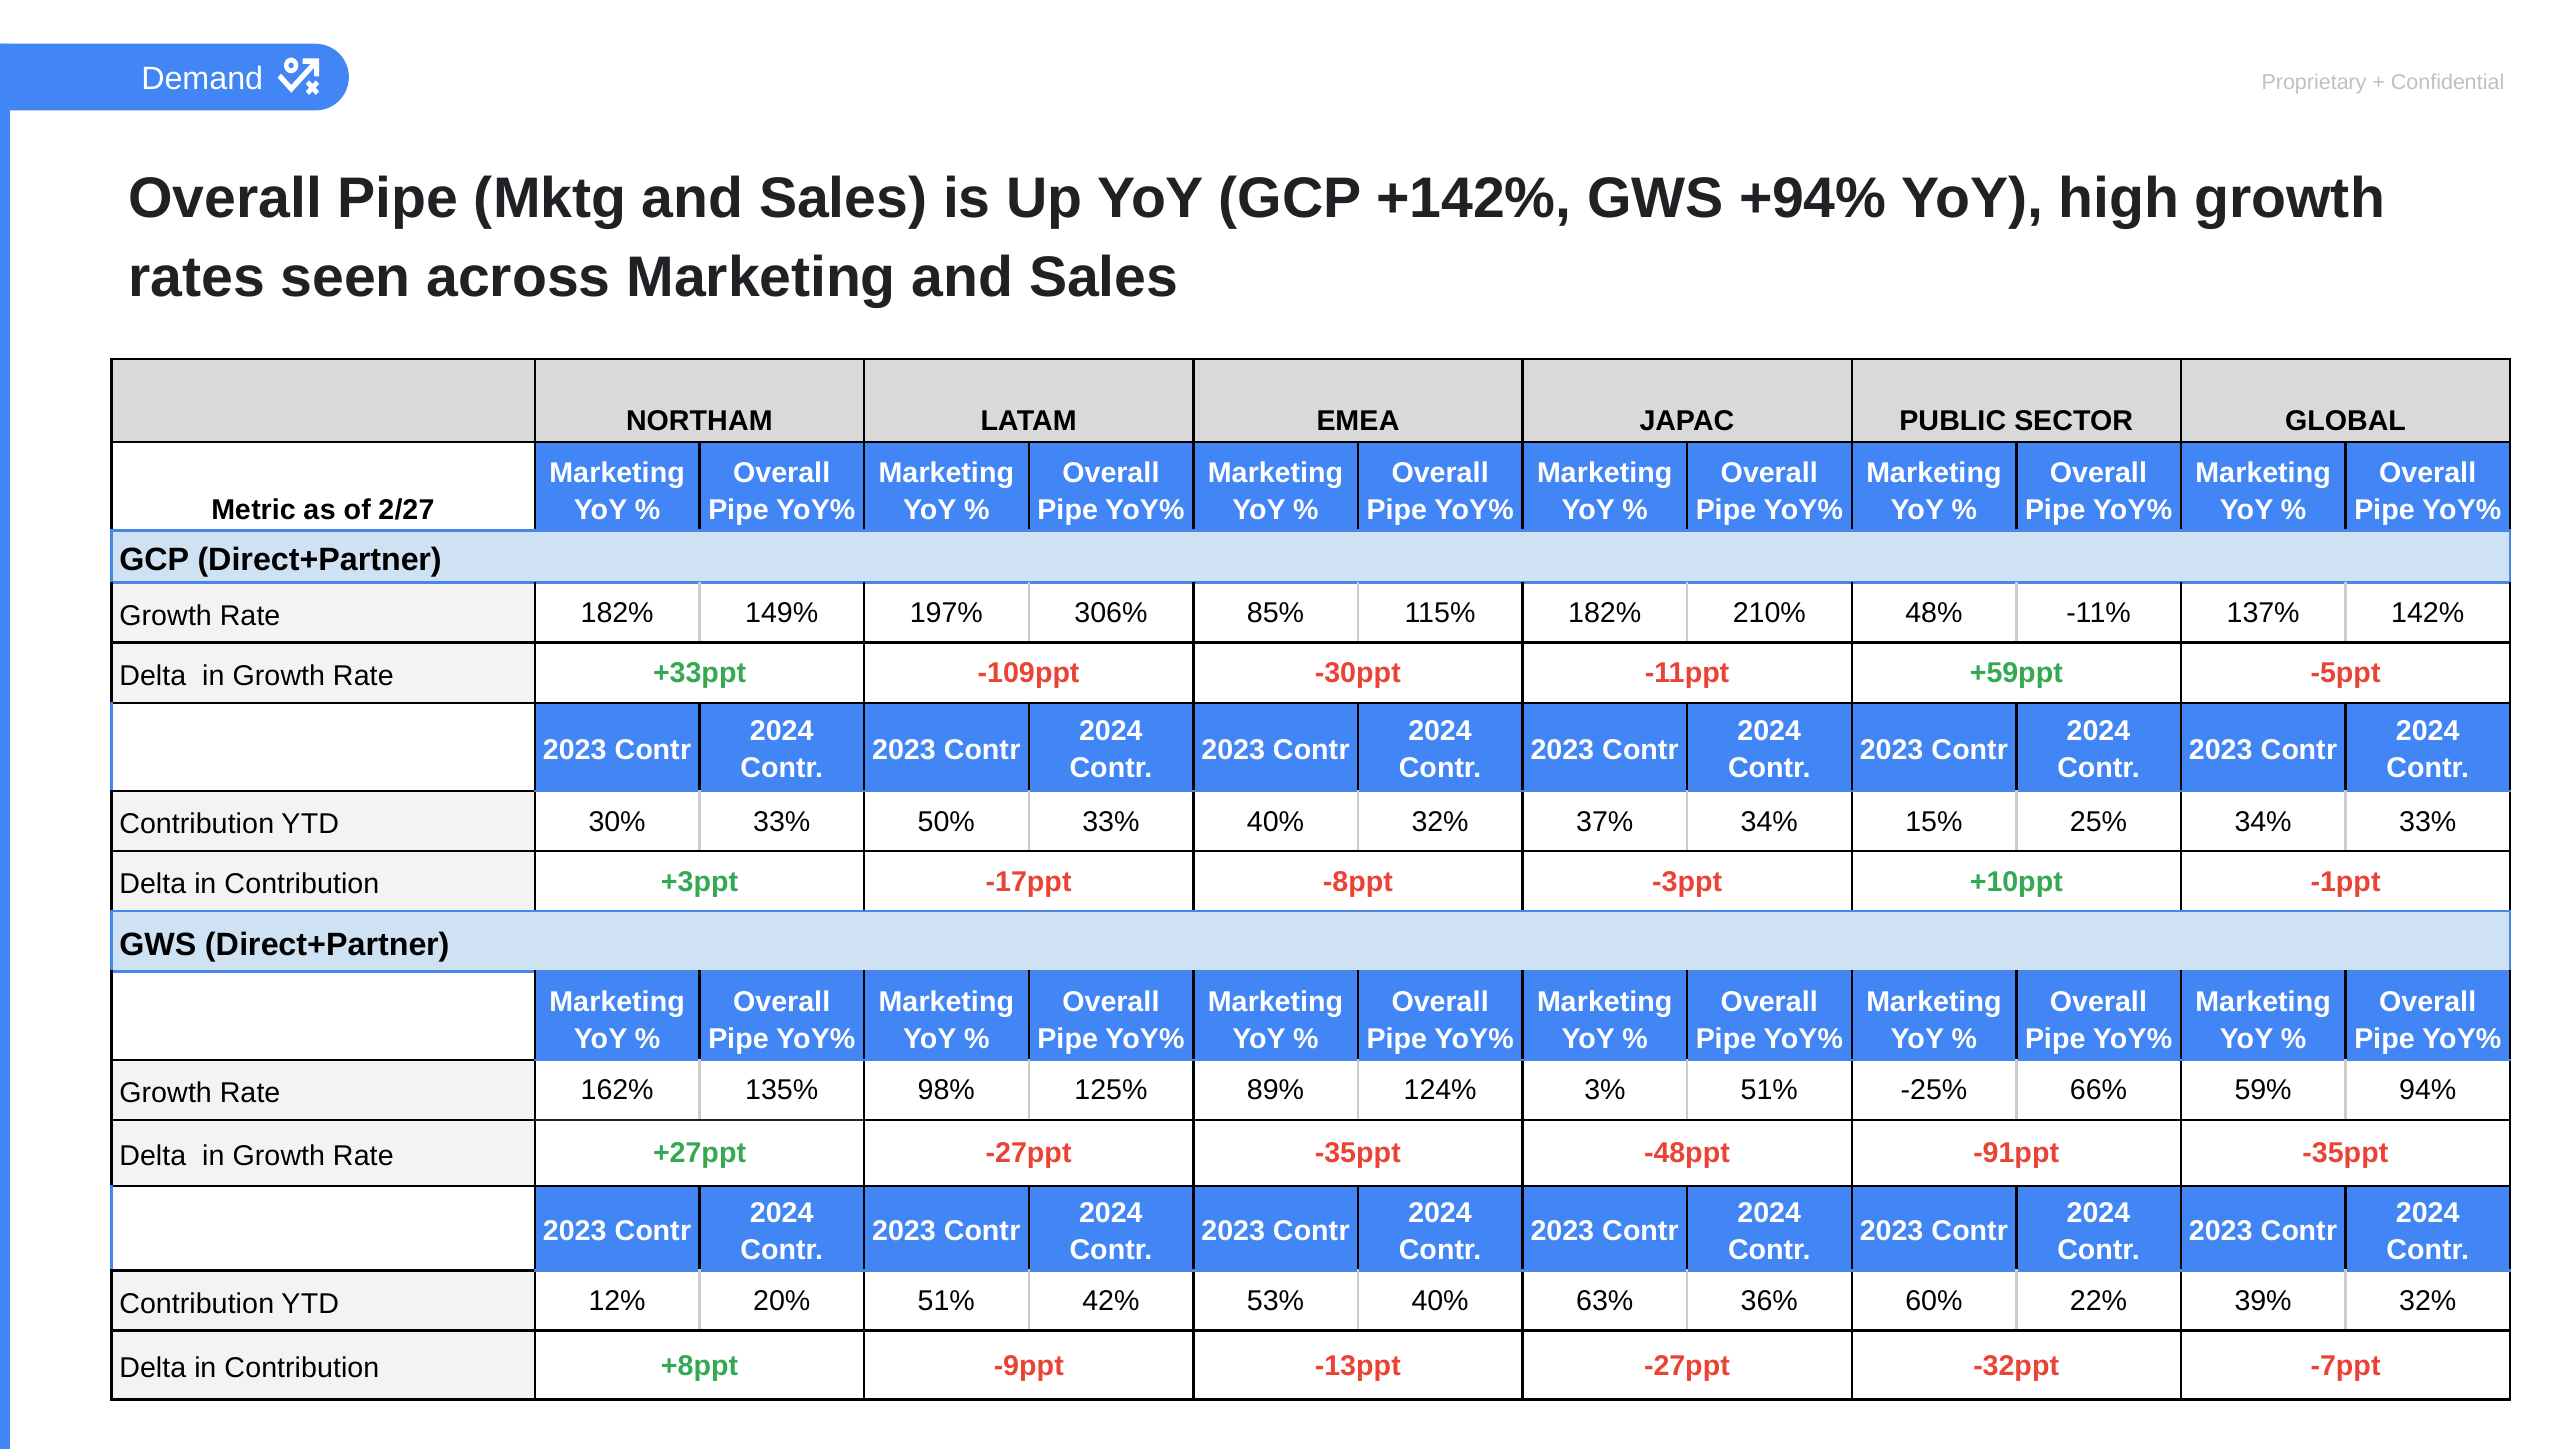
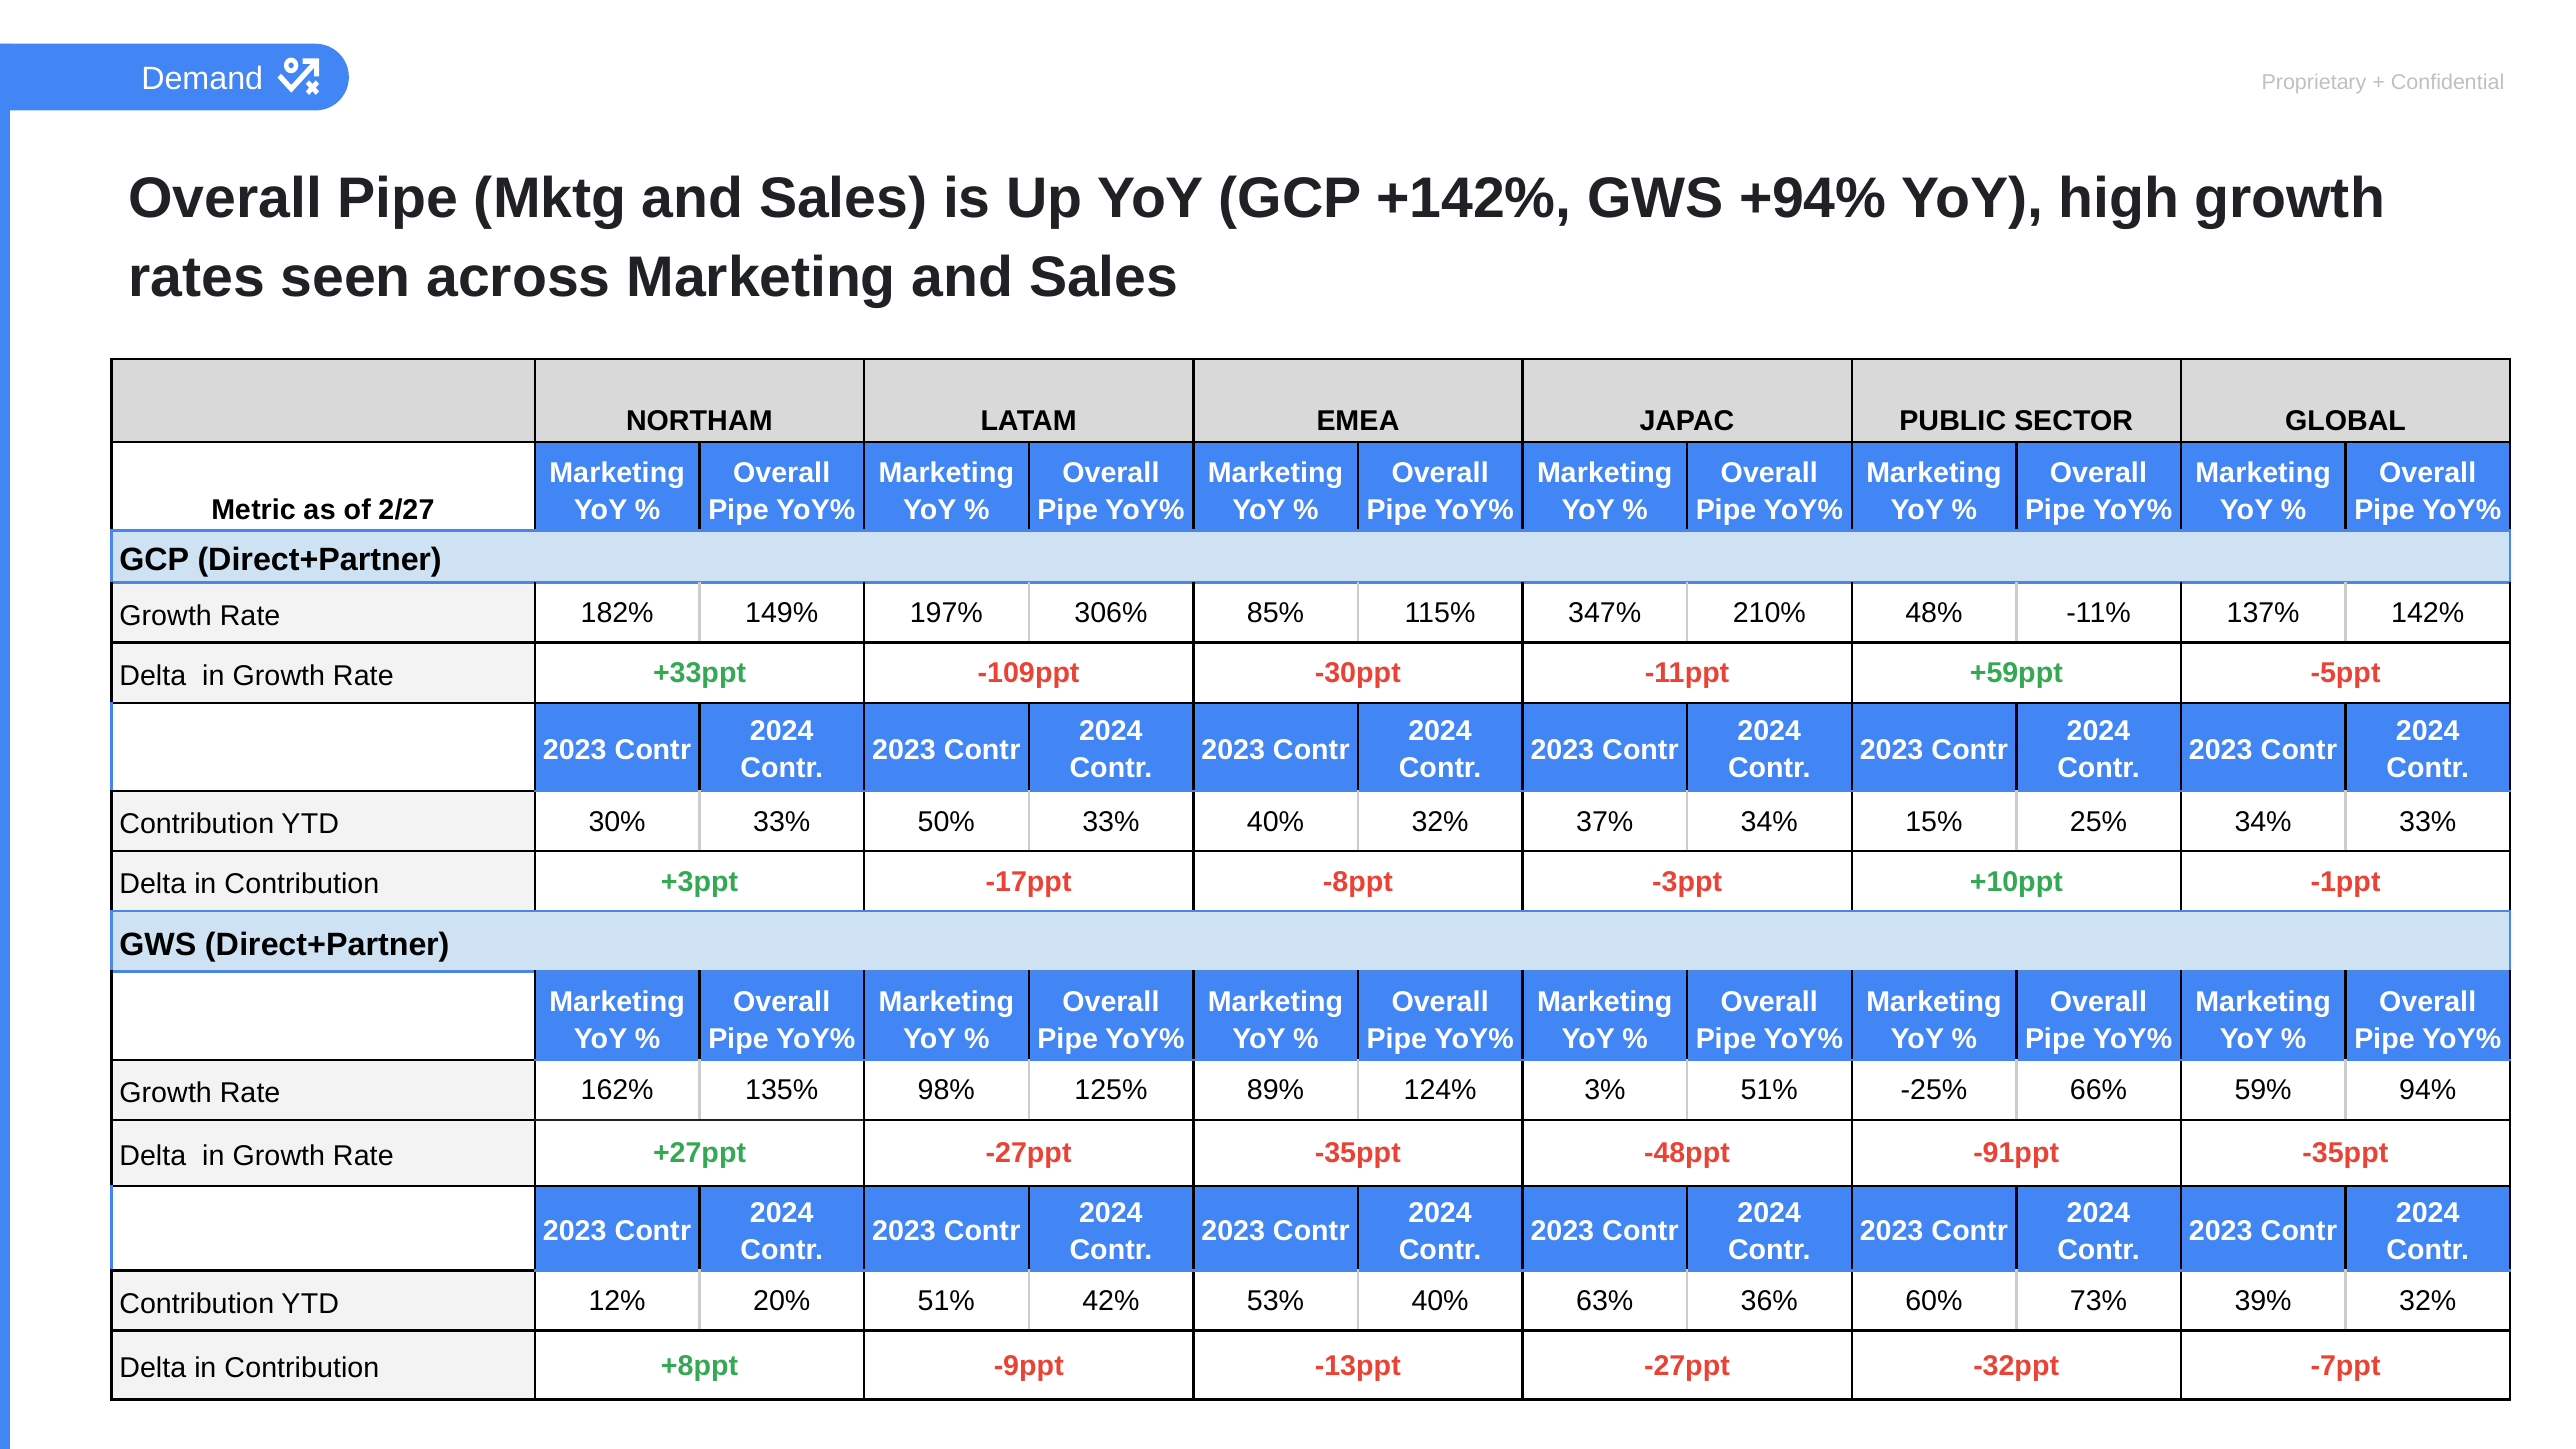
115% 182%: 182% -> 347% (1605, 613)
22%: 22% -> 73% (2099, 1301)
